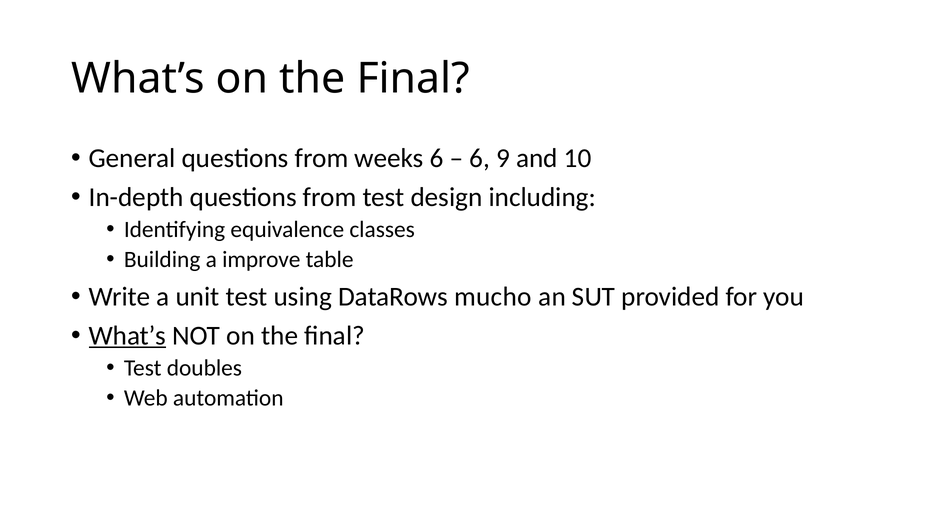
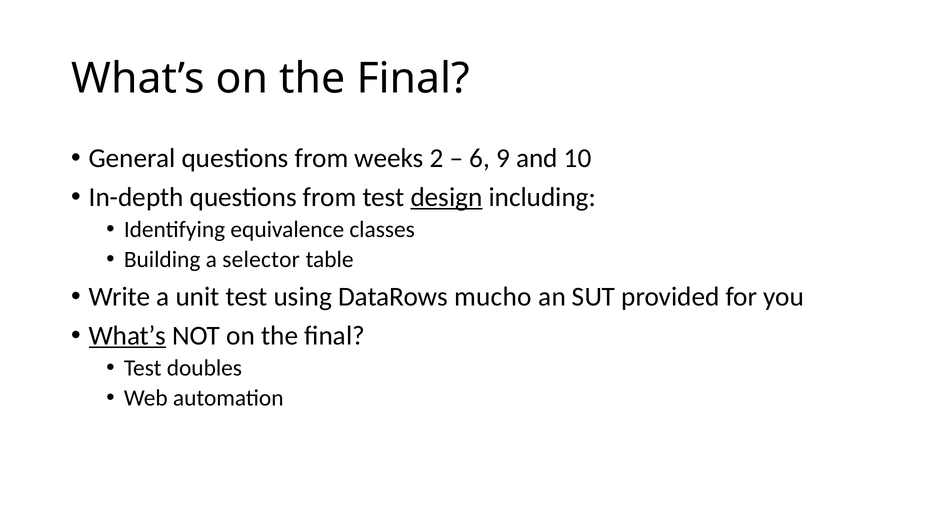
weeks 6: 6 -> 2 (437, 158)
design underline: none -> present (446, 197)
improve: improve -> selector (261, 260)
